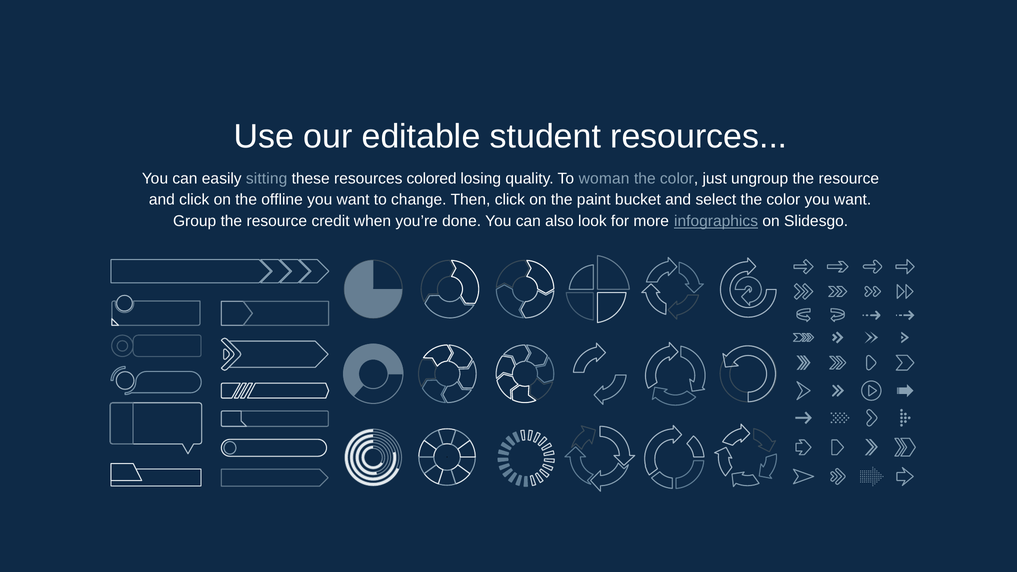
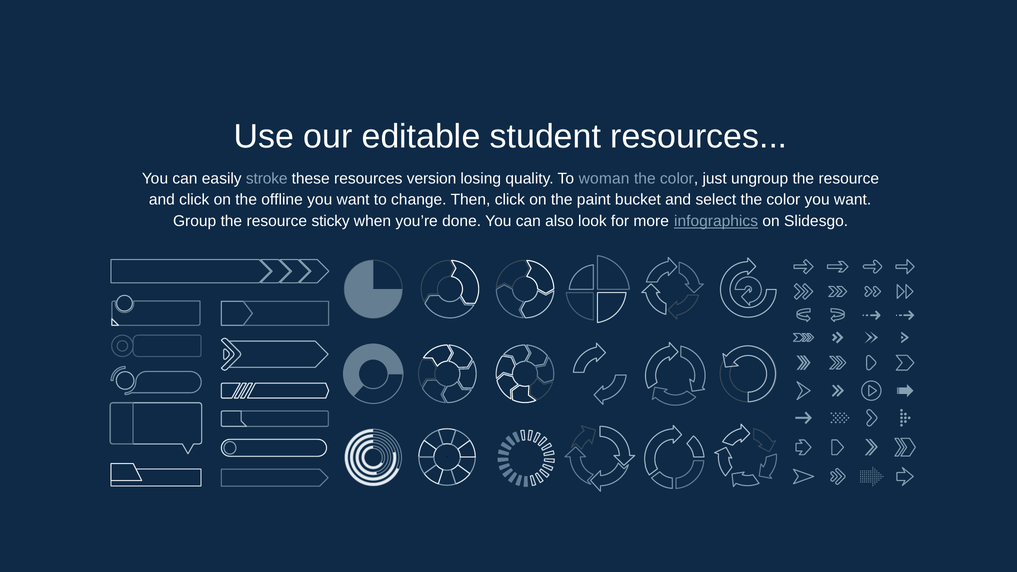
sitting: sitting -> stroke (267, 178)
colored: colored -> version (432, 178)
credit: credit -> sticky (331, 221)
